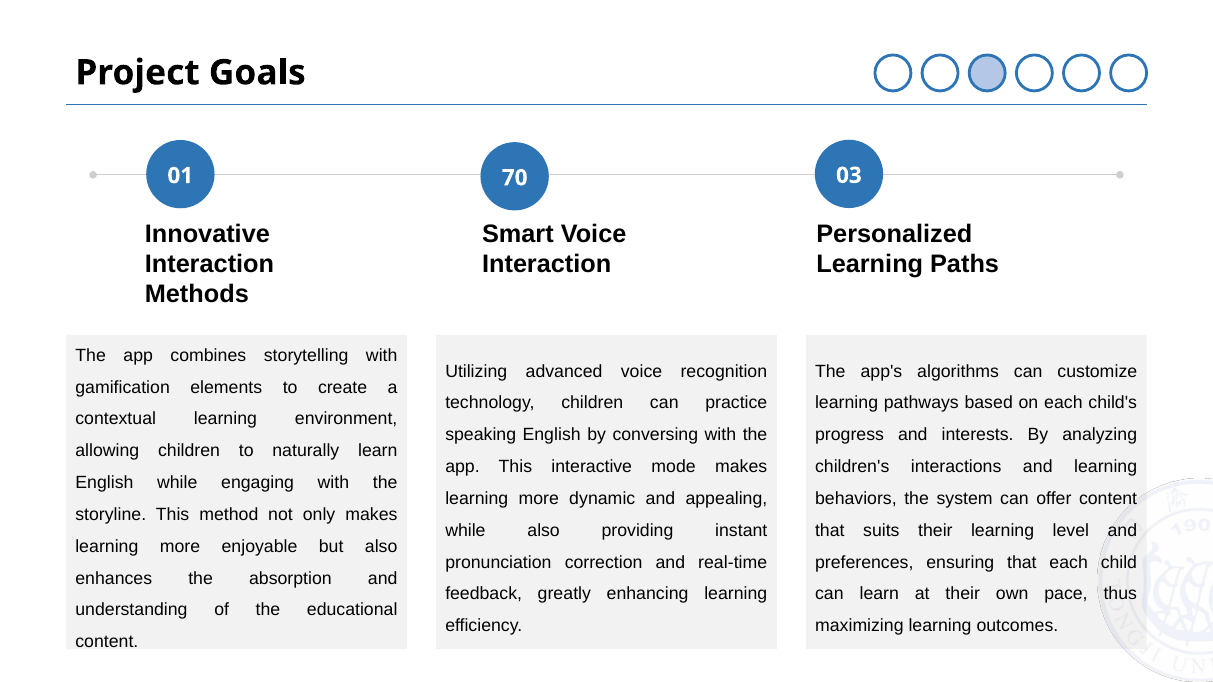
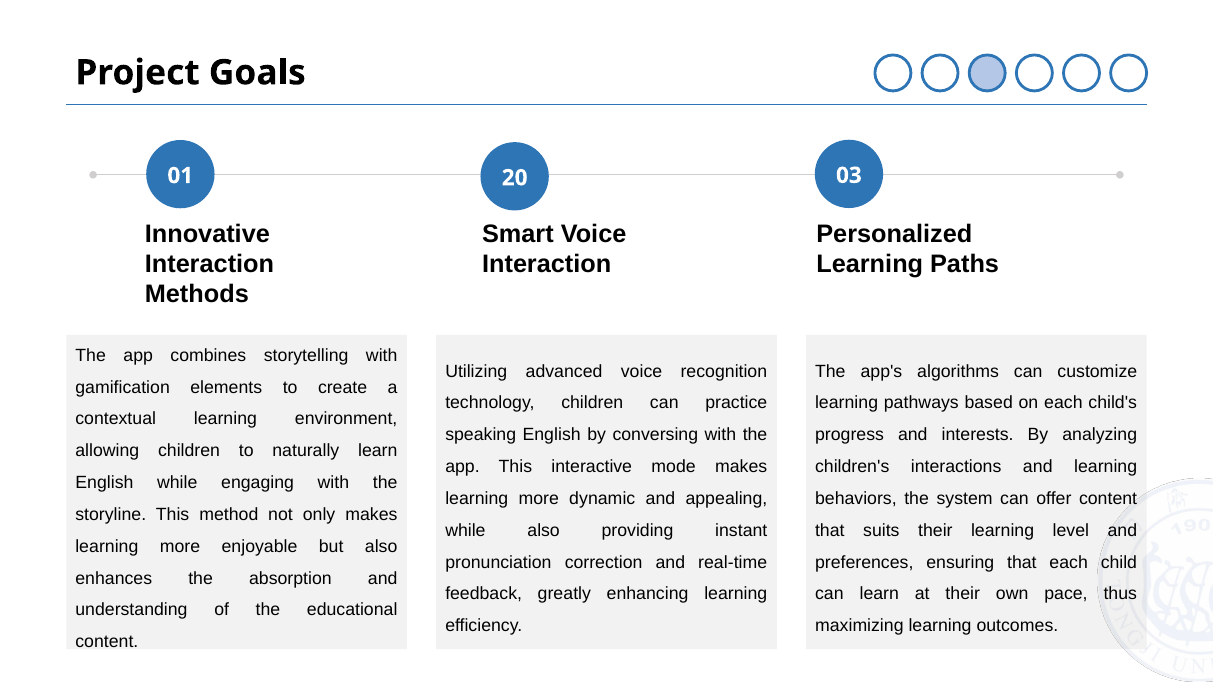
70: 70 -> 20 (515, 178)
